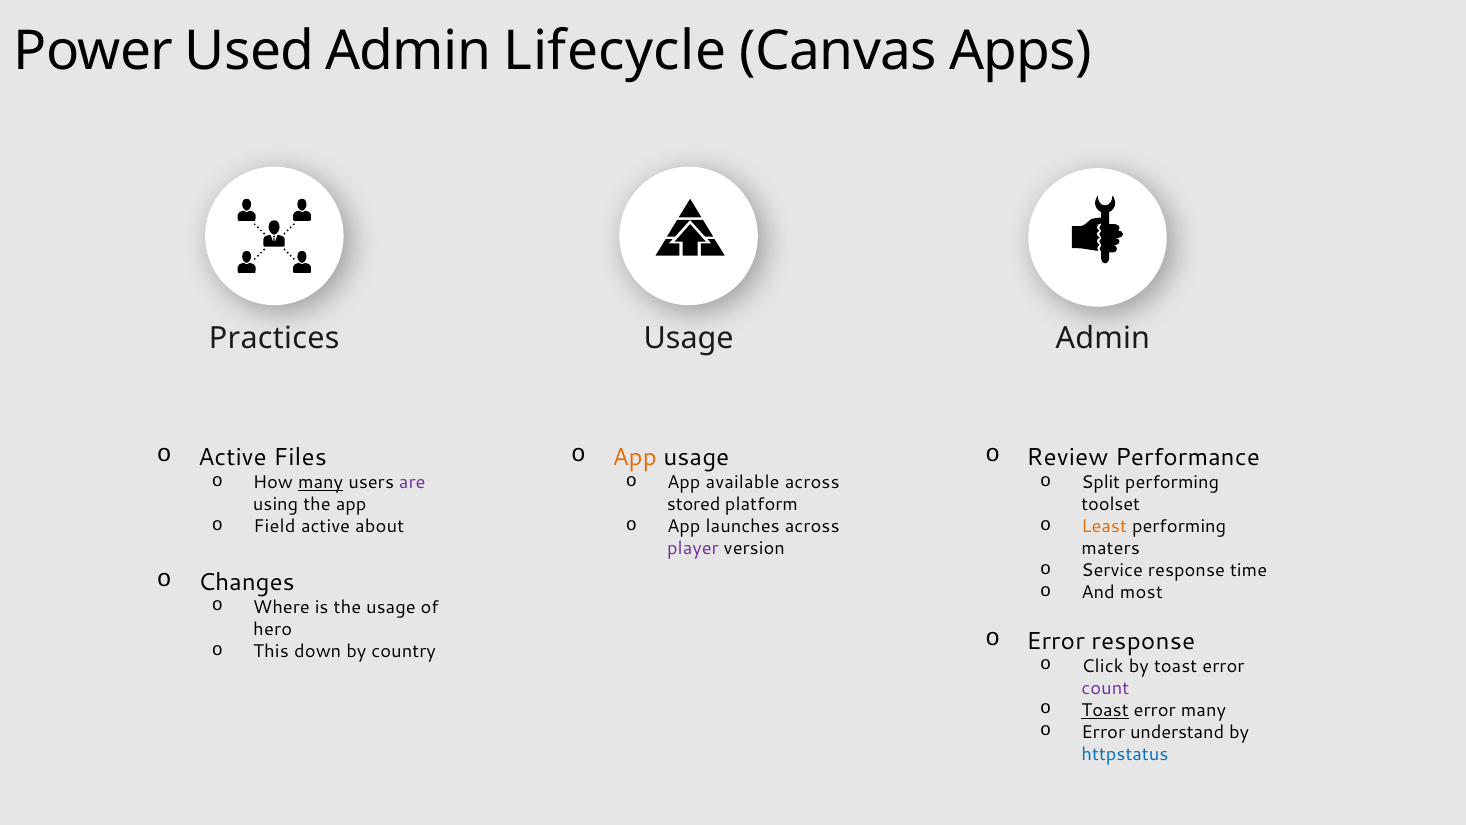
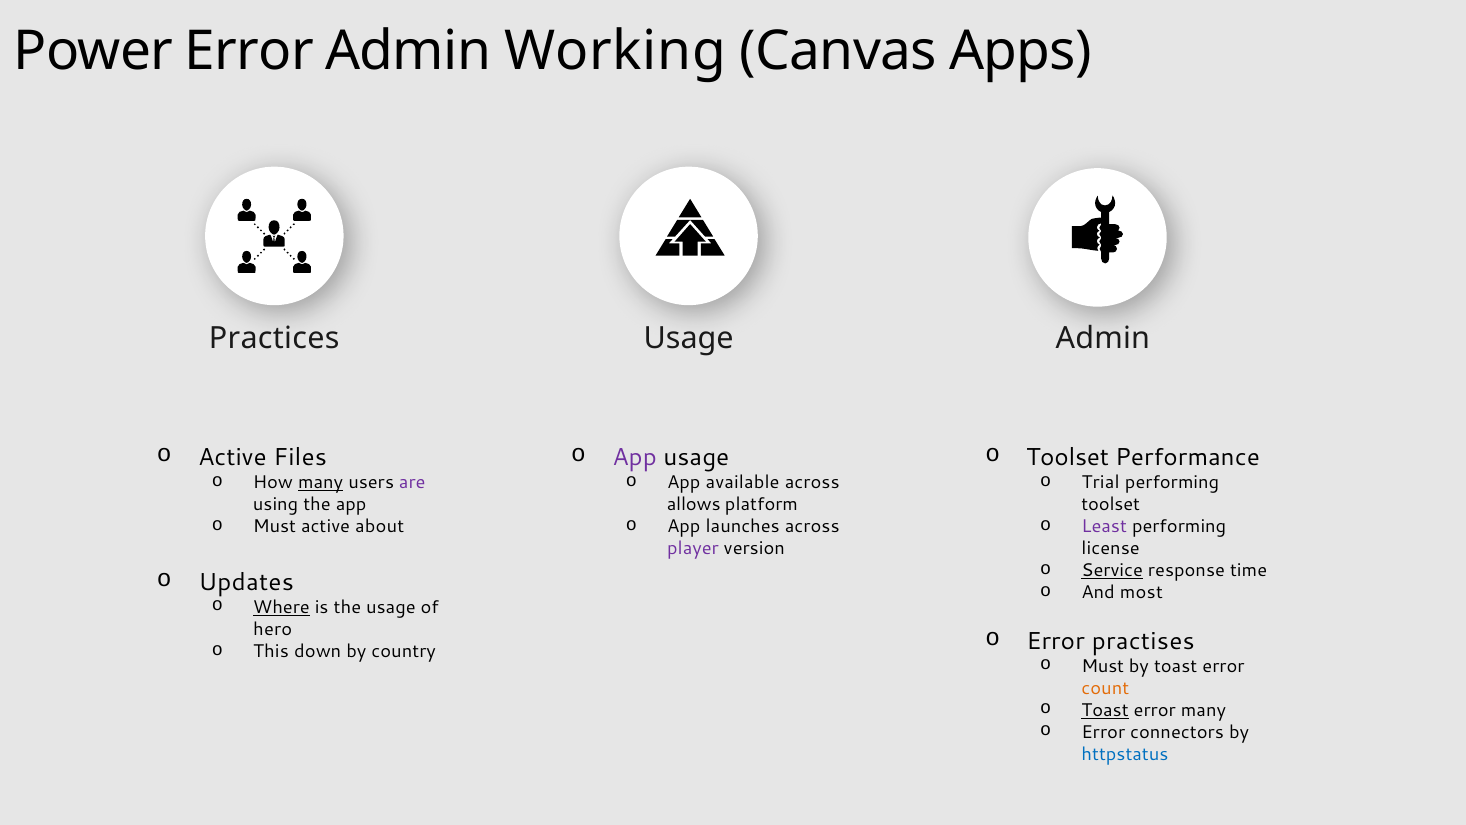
Power Used: Used -> Error (249, 51)
Lifecycle: Lifecycle -> Working (615, 51)
App colour: orange -> purple (635, 457)
Review: Review -> Toolset (1068, 457)
Split: Split -> Trial (1101, 482)
stored: stored -> allows (694, 504)
Field: Field -> Must (275, 526)
Least colour: orange -> purple (1104, 526)
maters: maters -> license (1111, 548)
Service underline: none -> present (1112, 570)
Changes: Changes -> Updates (246, 582)
Where underline: none -> present (281, 607)
Error response: response -> practises (1143, 641)
Click: Click -> Must (1103, 666)
count colour: purple -> orange (1105, 688)
understand: understand -> connectors (1177, 732)
